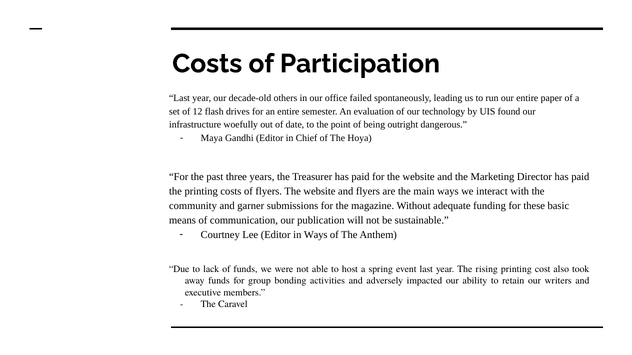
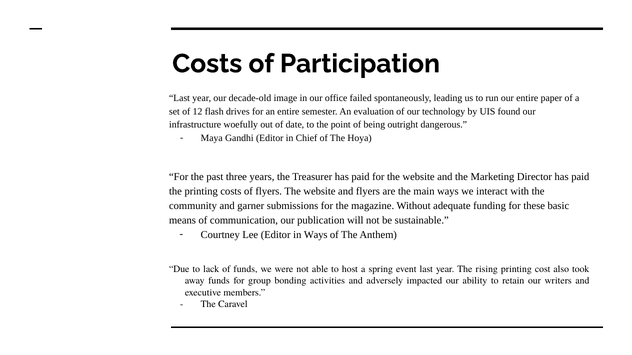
others: others -> image (285, 98)
